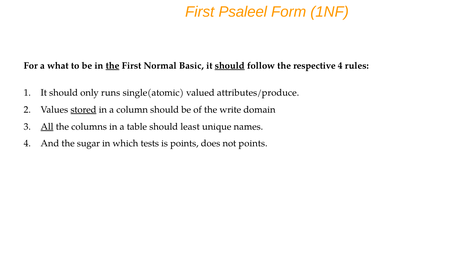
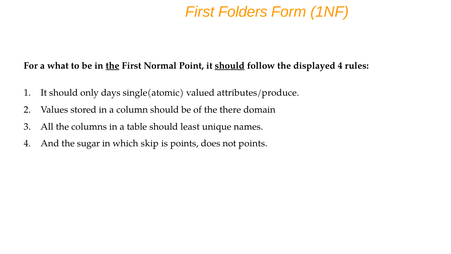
Psaleel: Psaleel -> Folders (243, 12)
Basic: Basic -> Point (191, 66)
respective: respective -> displayed (314, 66)
runs: runs -> days (111, 93)
stored underline: present -> none (84, 110)
write: write -> there (230, 110)
All underline: present -> none (47, 126)
tests: tests -> skip (150, 143)
